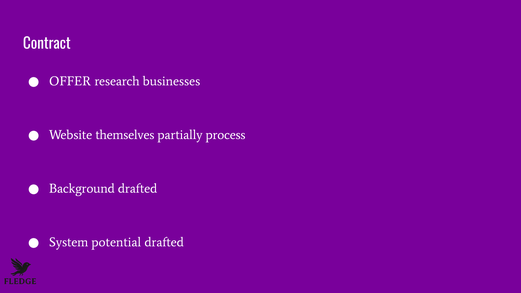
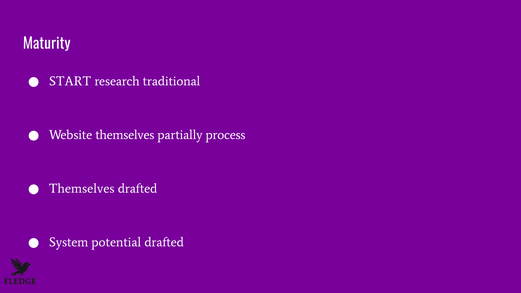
Contract: Contract -> Maturity (47, 44)
OFFER: OFFER -> START (70, 81)
businesses: businesses -> traditional (171, 81)
Background: Background -> Themselves (82, 189)
